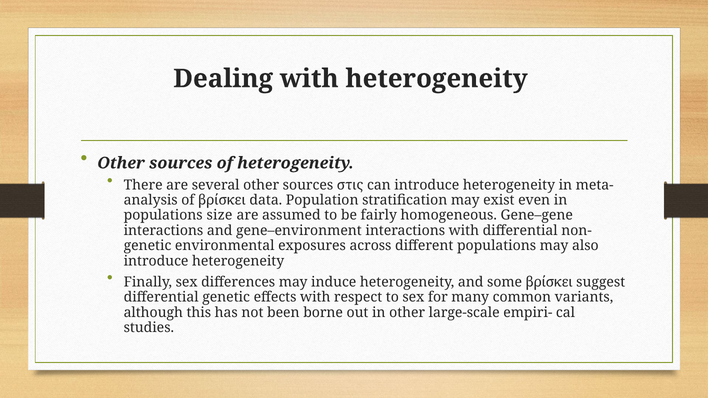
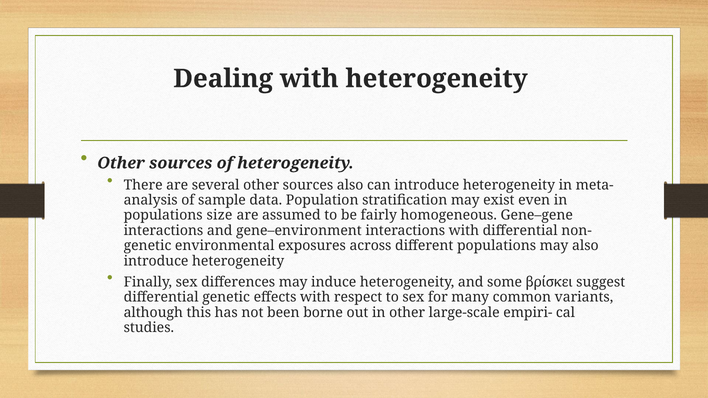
sources στις: στις -> also (350, 185)
of βρίσκει: βρίσκει -> sample (222, 200)
